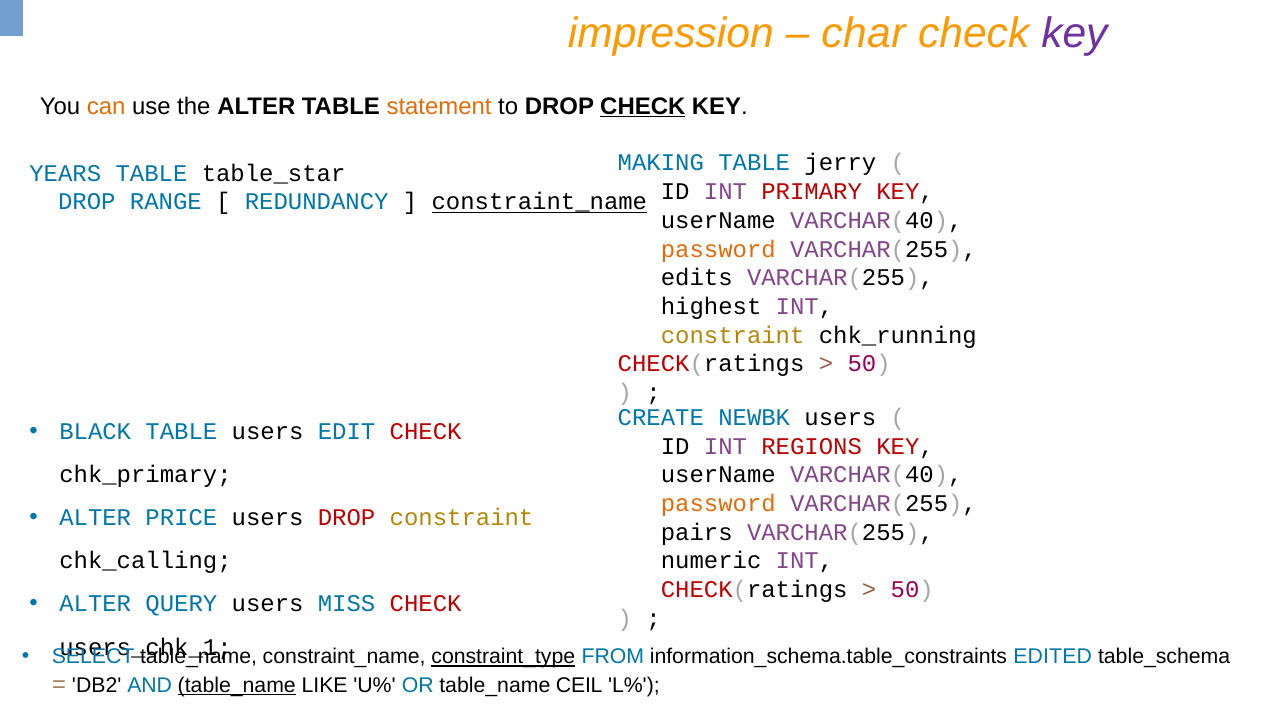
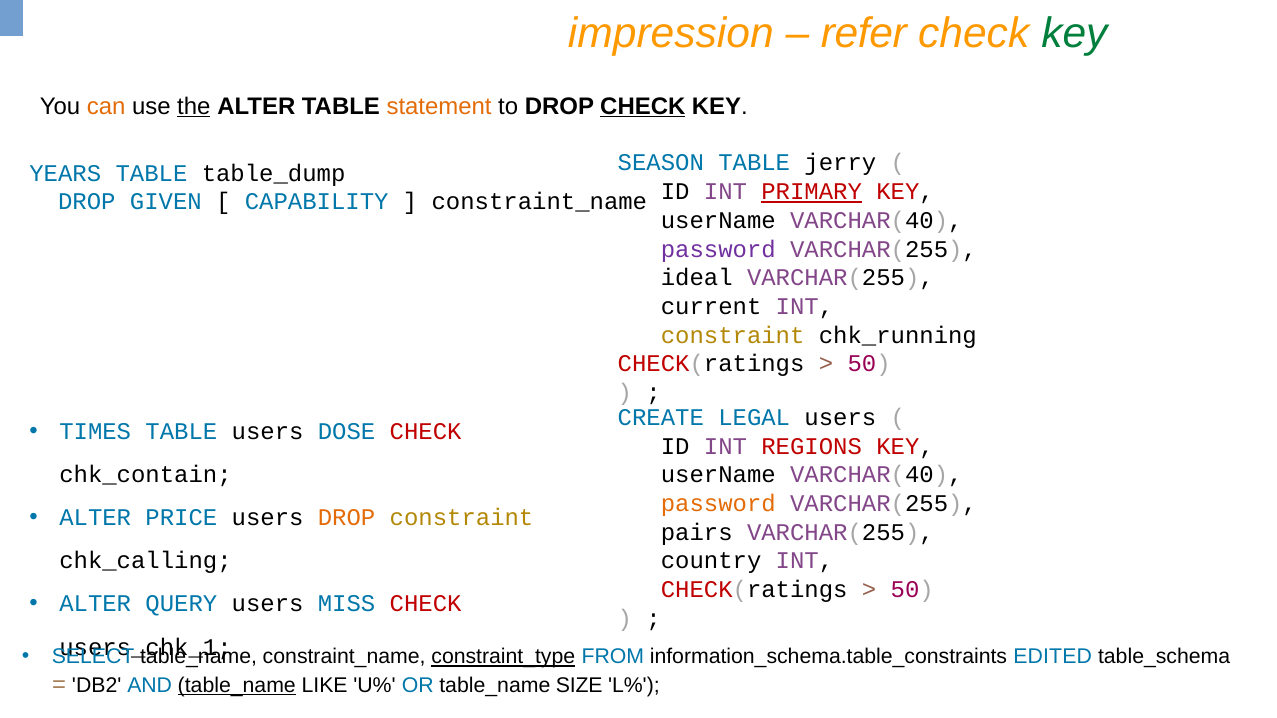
char: char -> refer (864, 33)
key colour: purple -> green (1074, 33)
the underline: none -> present (194, 106)
MAKING: MAKING -> SEASON (661, 163)
table_star: table_star -> table_dump (274, 173)
PRIMARY underline: none -> present (812, 192)
RANGE: RANGE -> GIVEN (166, 202)
REDUNDANCY: REDUNDANCY -> CAPABILITY (317, 202)
constraint_name underline: present -> none (539, 202)
password colour: orange -> purple (718, 249)
edits: edits -> ideal (697, 278)
highest: highest -> current (711, 307)
NEWBK: NEWBK -> LEGAL (754, 418)
BLACK: BLACK -> TIMES (95, 432)
EDIT: EDIT -> DOSE (347, 432)
chk_primary: chk_primary -> chk_contain (145, 475)
DROP colour: red -> orange (347, 518)
numeric: numeric -> country (711, 561)
CEIL: CEIL -> SIZE (579, 685)
